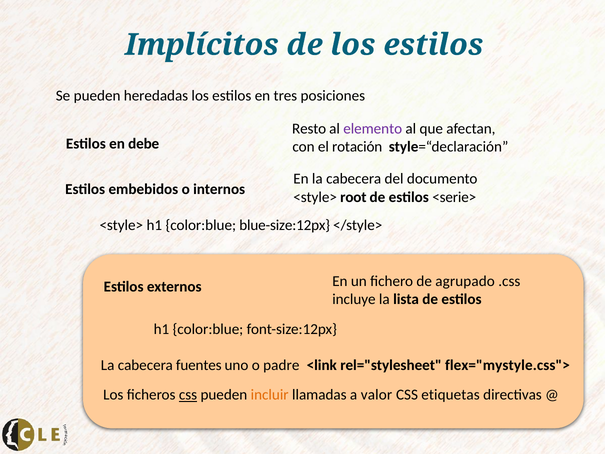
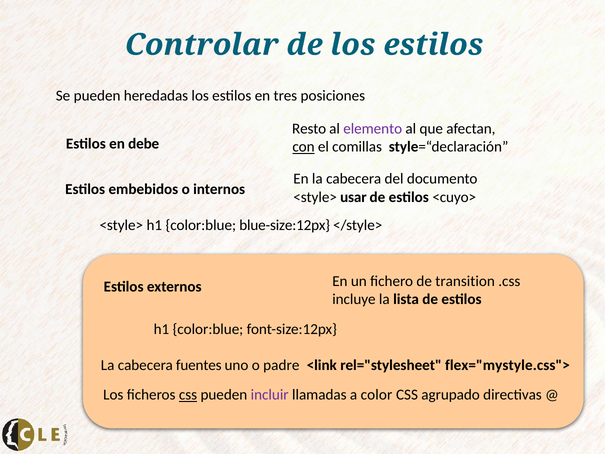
Implícitos: Implícitos -> Controlar (202, 45)
con underline: none -> present (303, 147)
rotación: rotación -> comillas (357, 147)
root: root -> usar (353, 197)
<serie>: <serie> -> <cuyo> (454, 197)
agrupado: agrupado -> transition (465, 281)
incluir colour: orange -> purple (270, 395)
valor: valor -> color (377, 395)
etiquetas: etiquetas -> agrupado (451, 395)
